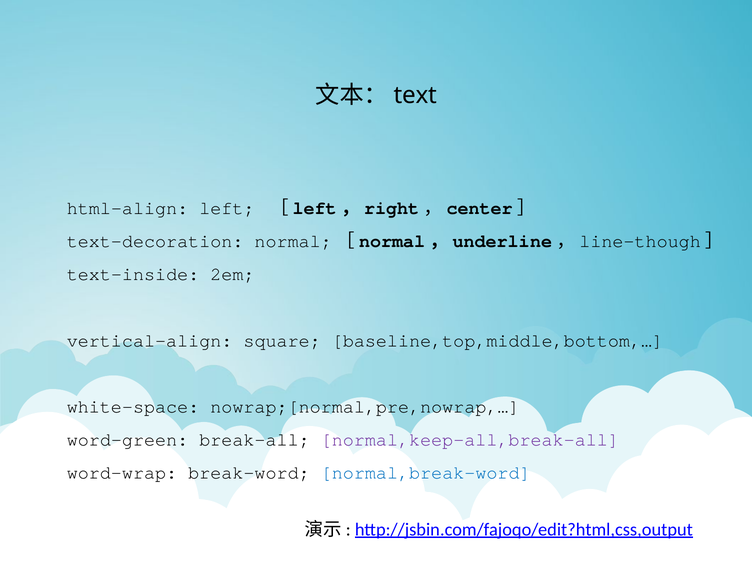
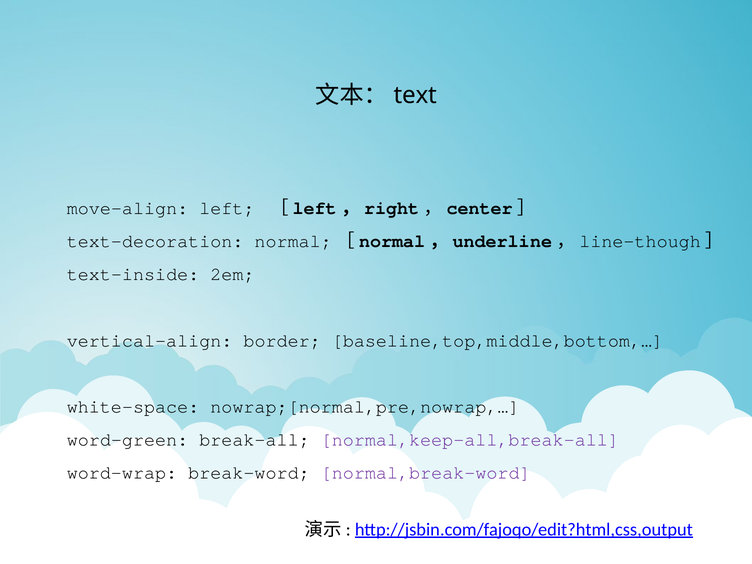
html-align: html-align -> move-align (128, 208)
square: square -> border (282, 341)
normal,break-word colour: blue -> purple (426, 473)
